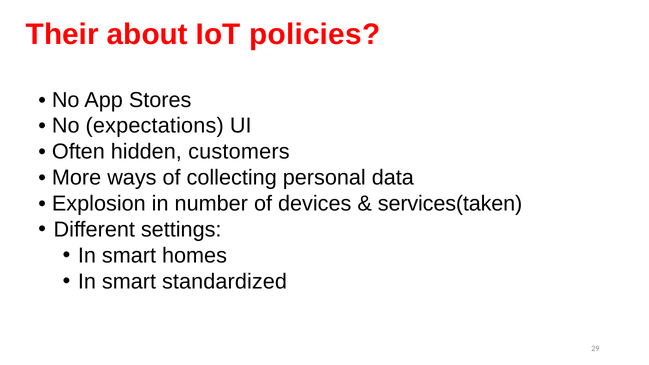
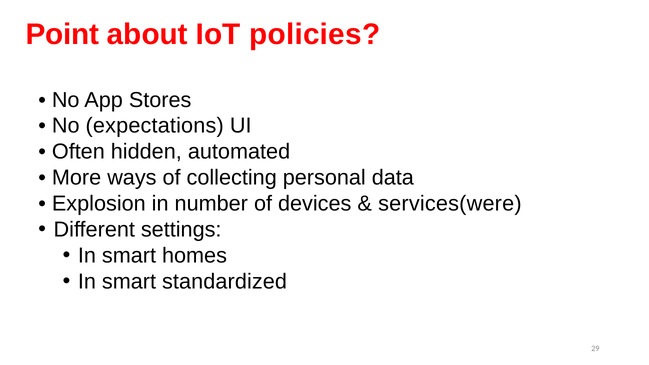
Their: Their -> Point (62, 35)
customers: customers -> automated (239, 152)
services(taken: services(taken -> services(were (450, 204)
